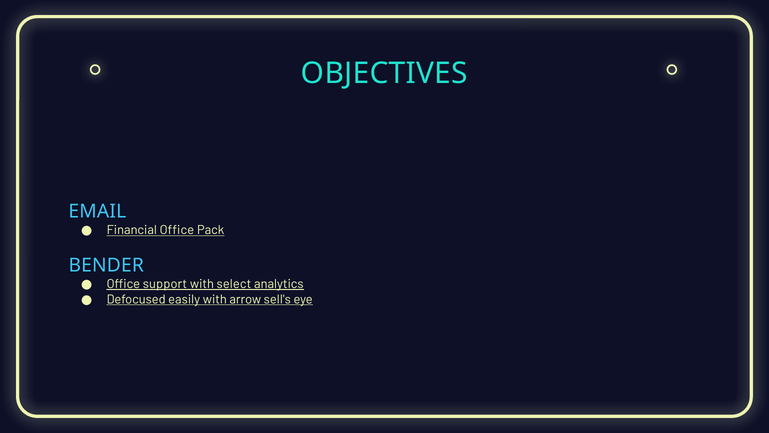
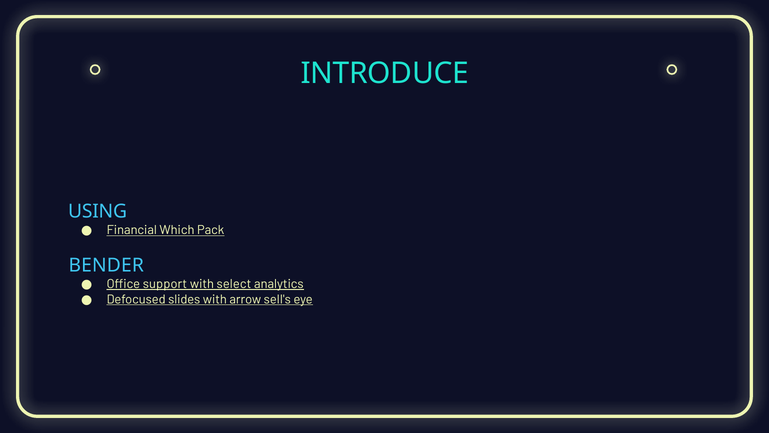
OBJECTIVES: OBJECTIVES -> INTRODUCE (385, 73)
EMAIL: EMAIL -> USING (98, 211)
Financial Office: Office -> Which (177, 230)
easily: easily -> slides (184, 299)
